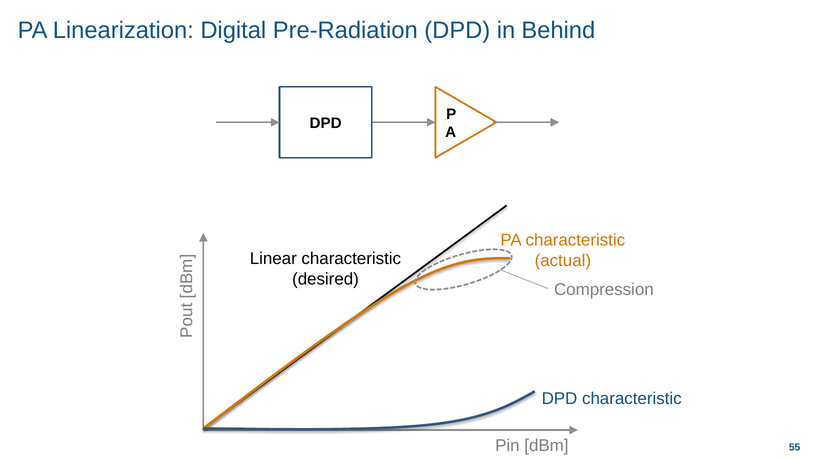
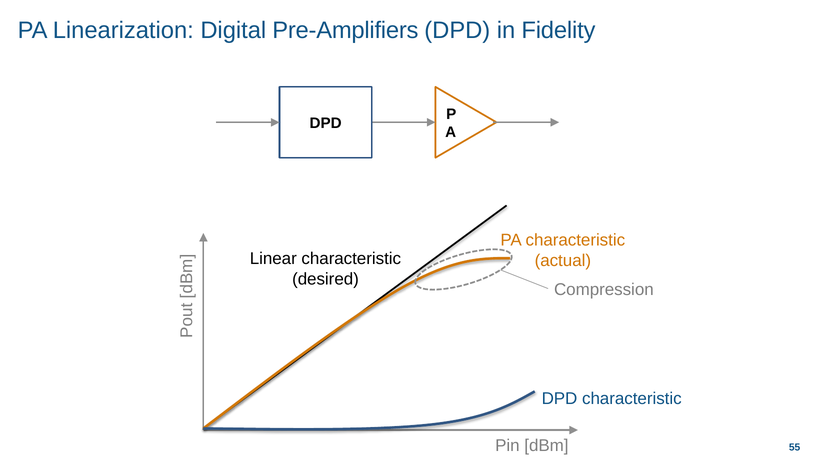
Pre-Radiation: Pre-Radiation -> Pre-Amplifiers (345, 30)
Behind: Behind -> Fidelity (558, 30)
